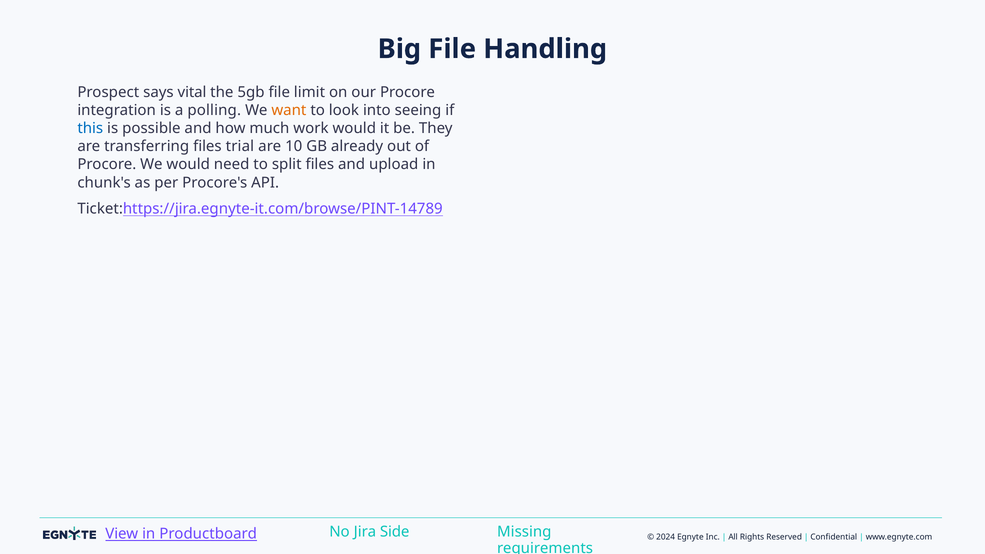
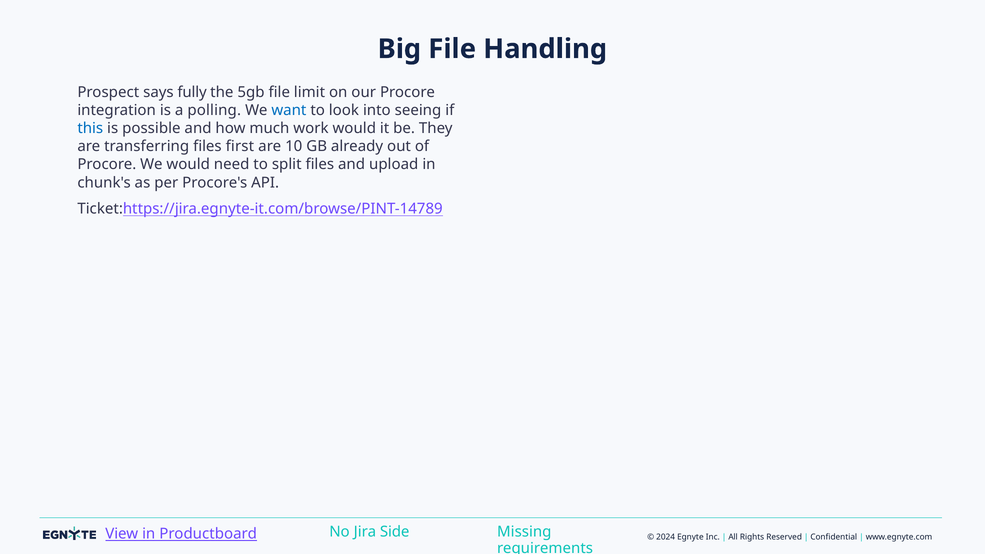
vital: vital -> fully (192, 92)
want colour: orange -> blue (289, 110)
trial: trial -> first (240, 146)
